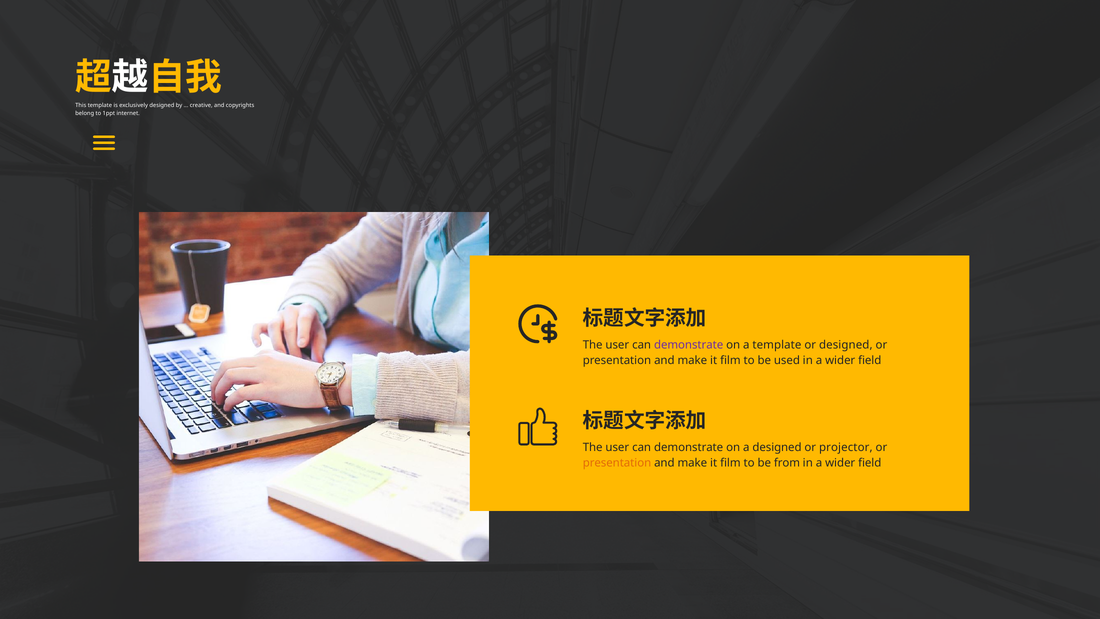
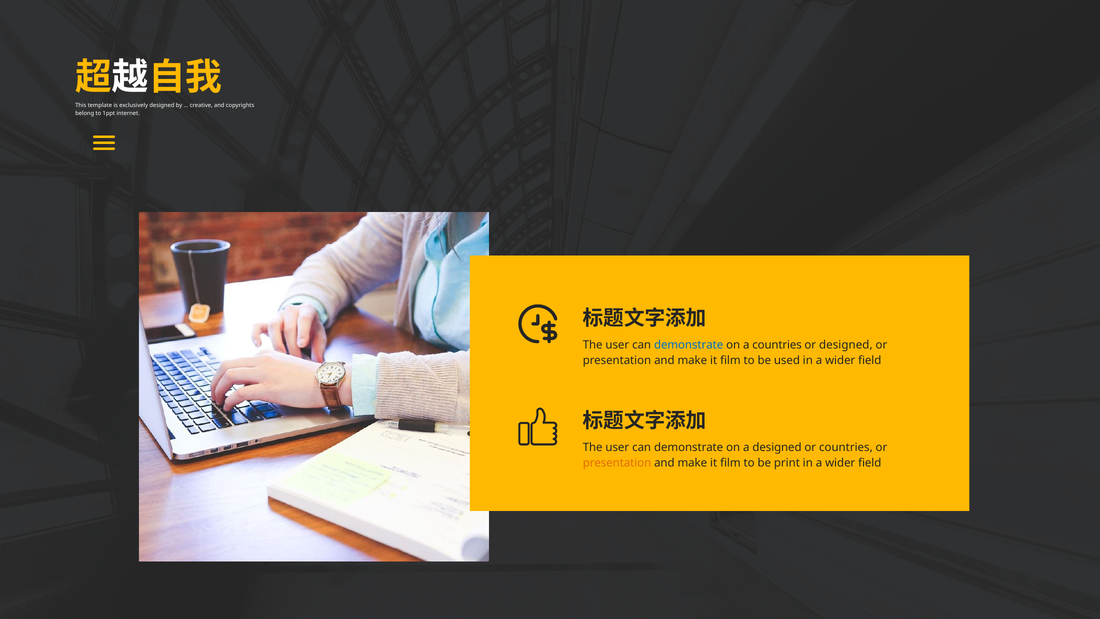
demonstrate colour: purple -> blue (689, 345)
a template: template -> countries (777, 345)
or projector: projector -> countries (846, 447)
from: from -> print (787, 463)
